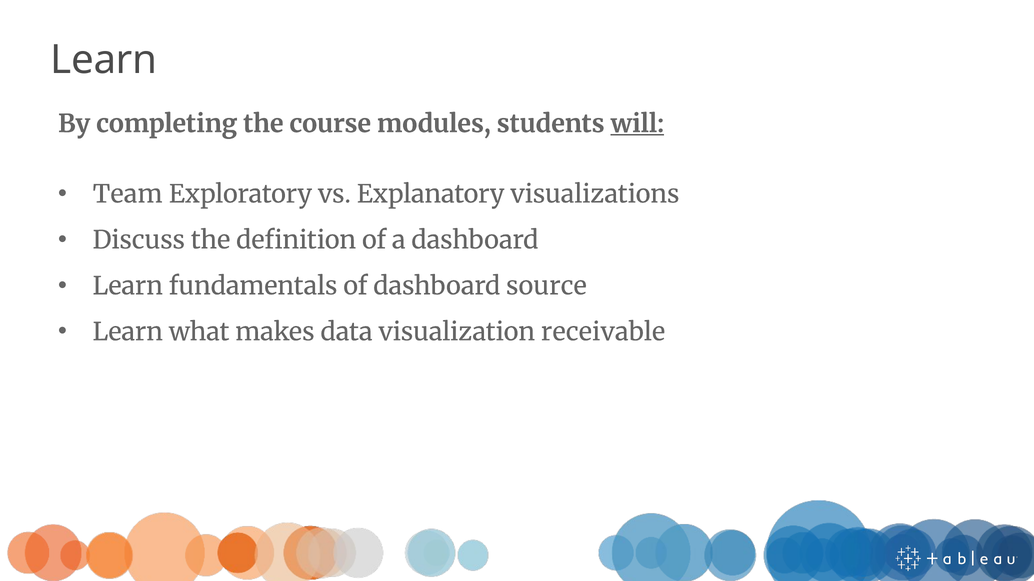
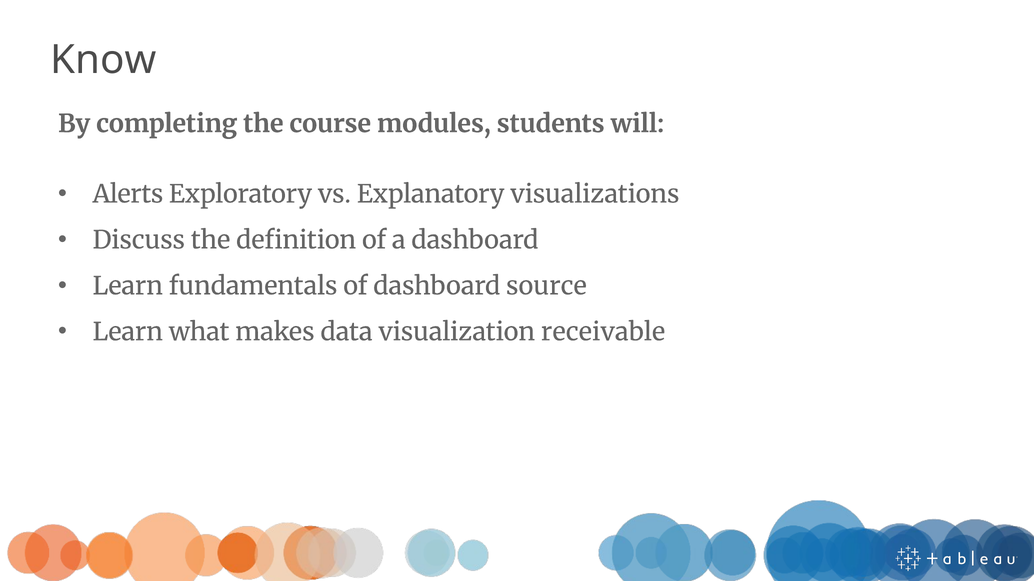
Learn: Learn -> Know (103, 60)
will underline: present -> none (637, 124)
Team: Team -> Alerts (128, 194)
